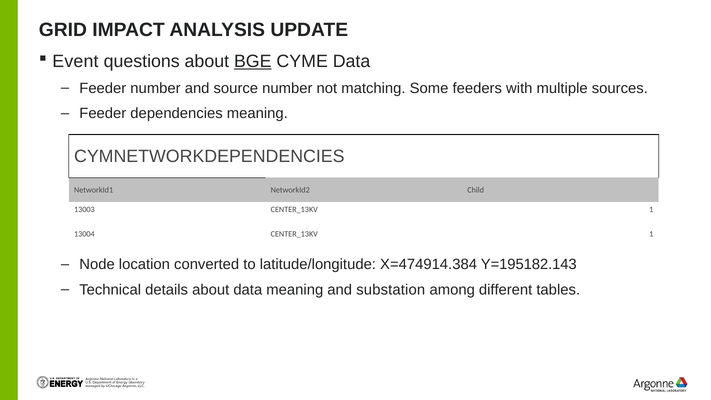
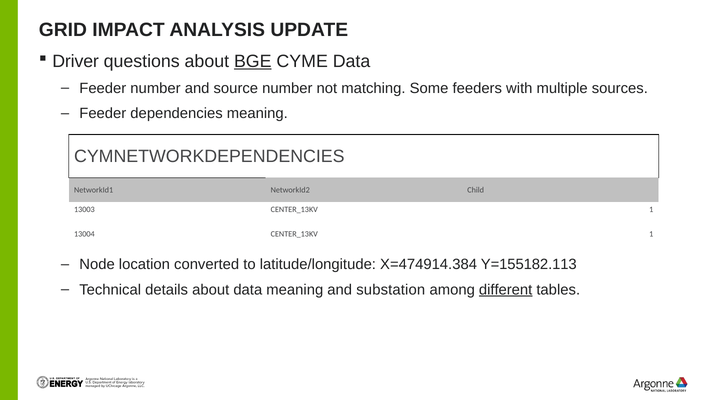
Event: Event -> Driver (76, 62)
Y=195182.143: Y=195182.143 -> Y=155182.113 (529, 264)
different underline: none -> present (506, 290)
